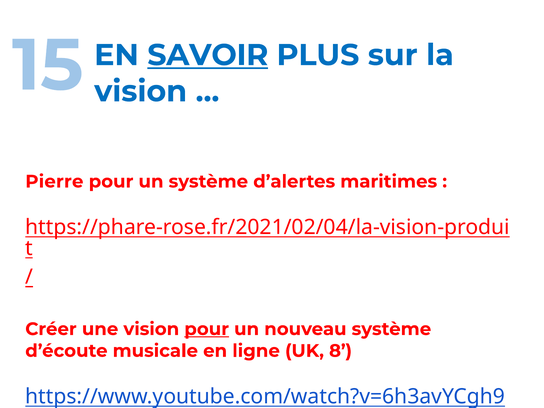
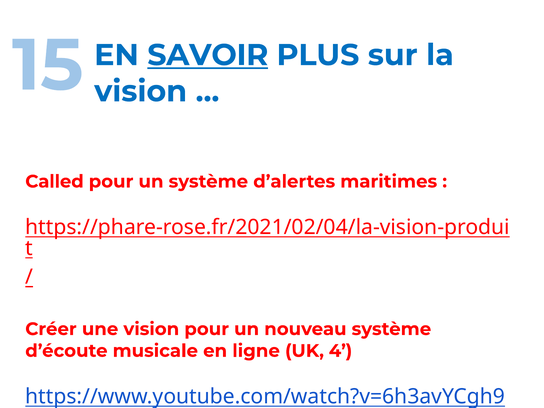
Pierre: Pierre -> Called (54, 182)
pour underline: present -> none (207, 329)
8: 8 -> 4 (341, 351)
